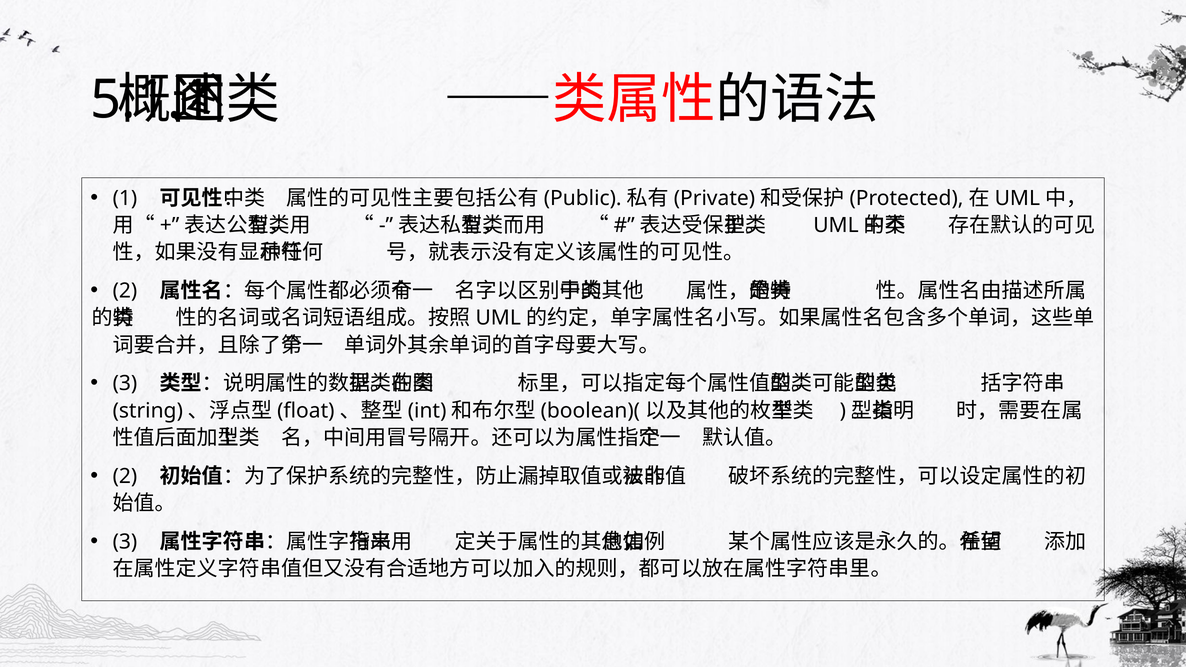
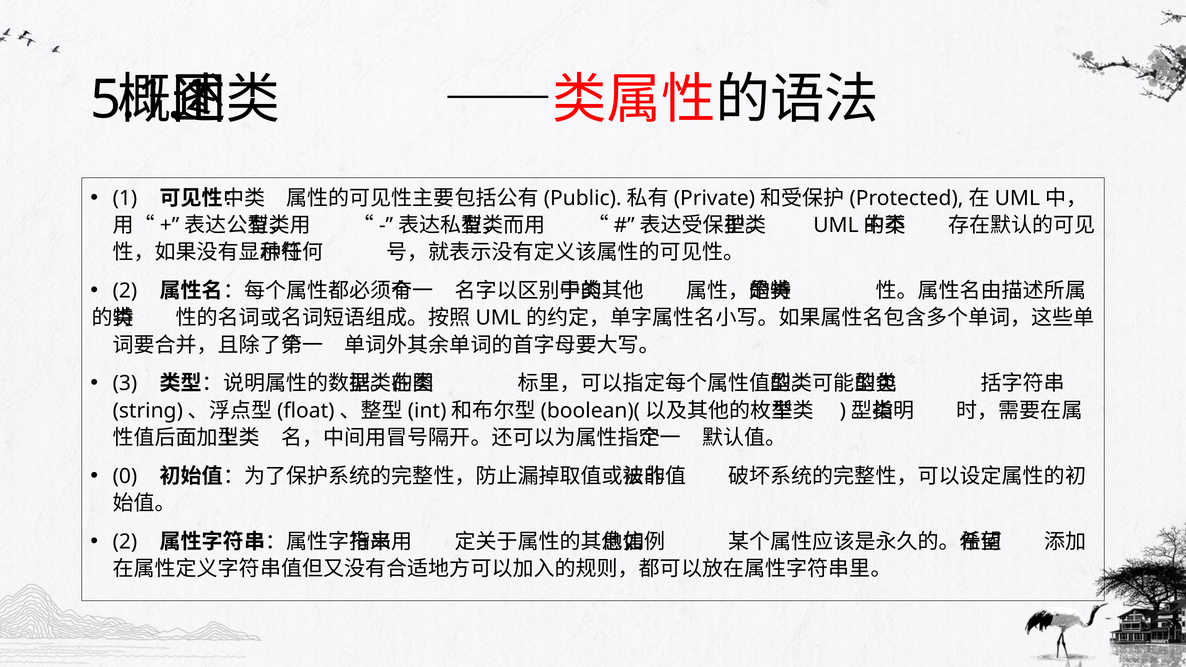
2: 2 -> 0 (125, 476)
3: 3 -> 2 (125, 542)
